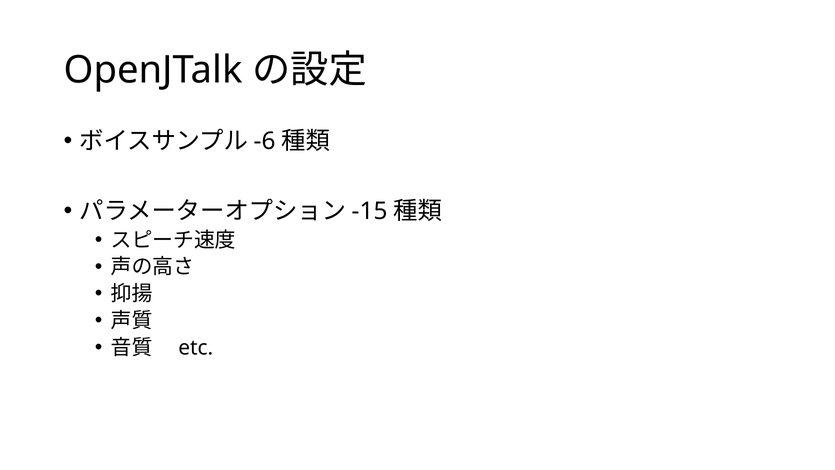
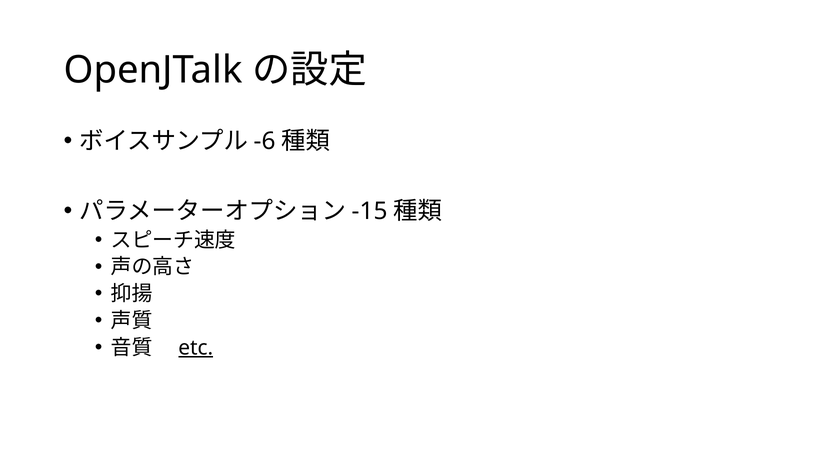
etc underline: none -> present (196, 347)
